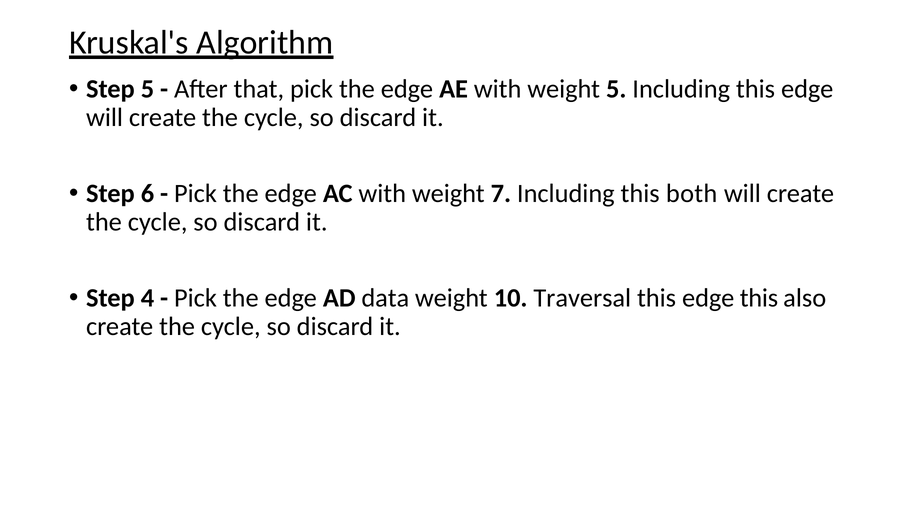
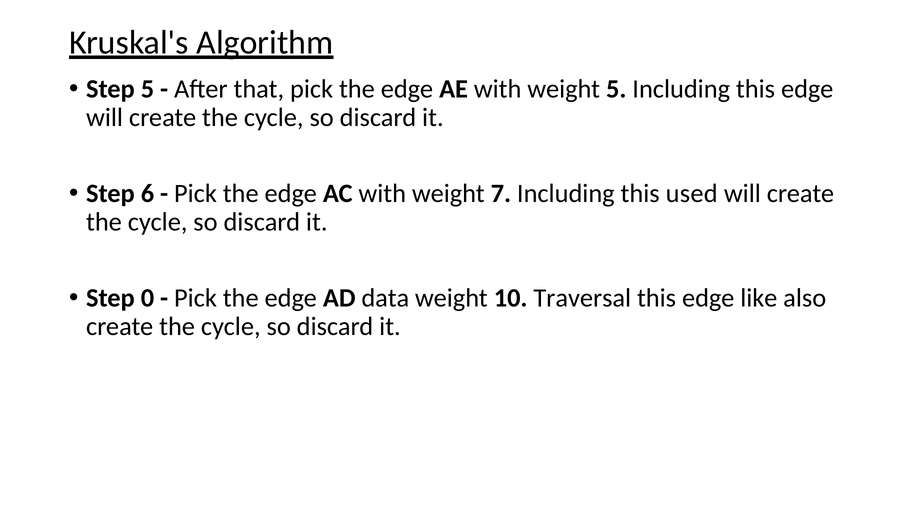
both: both -> used (692, 193)
4: 4 -> 0 (147, 298)
edge this: this -> like (759, 298)
